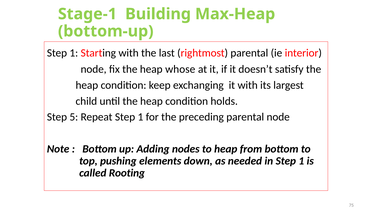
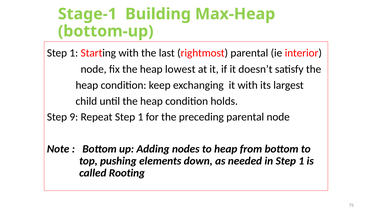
whose: whose -> lowest (180, 69)
5: 5 -> 9 (74, 117)
